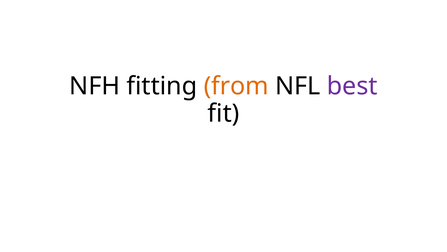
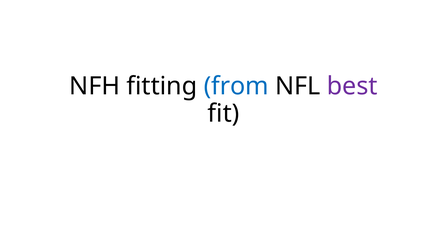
from colour: orange -> blue (236, 86)
